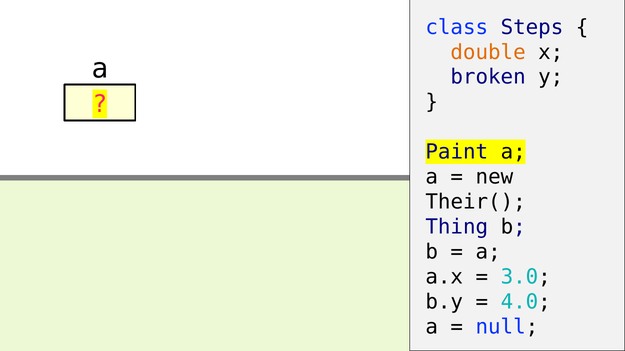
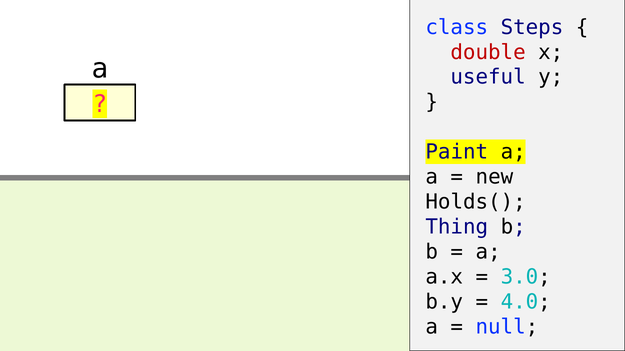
double colour: orange -> red (488, 52)
broken: broken -> useful (488, 77)
Their(: Their( -> Holds( (476, 202)
